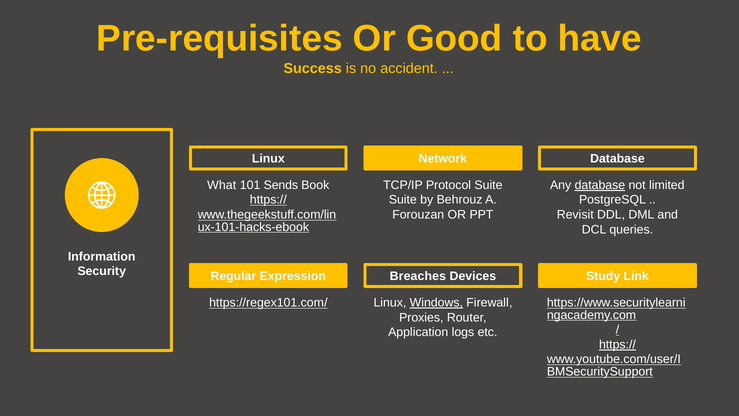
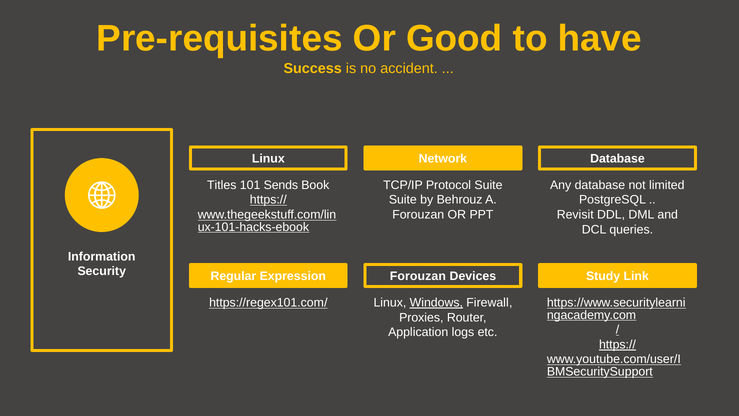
What: What -> Titles (222, 185)
database underline: present -> none (600, 185)
Breaches: Breaches -> Forouzan (418, 276)
